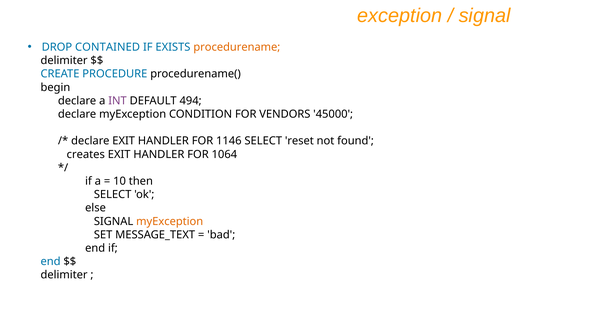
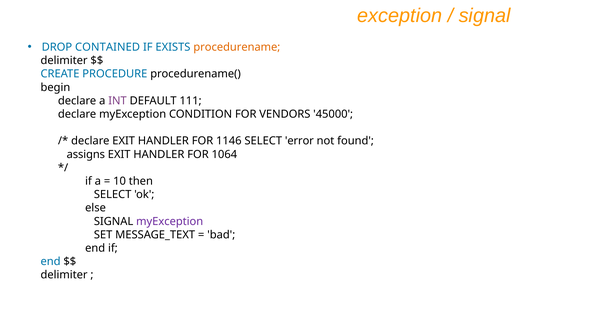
494: 494 -> 111 (191, 101)
reset: reset -> error (299, 141)
creates: creates -> assigns (86, 154)
myException colour: orange -> purple (170, 221)
